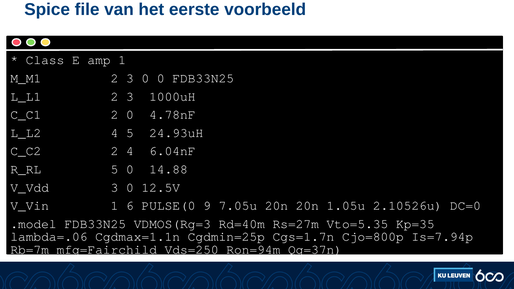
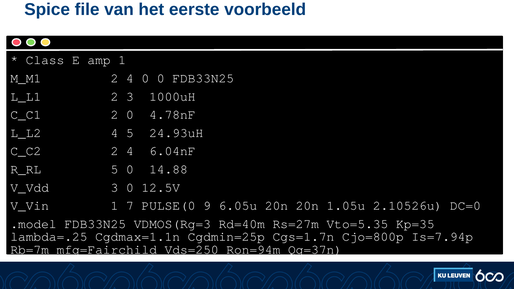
M_M1 2 3: 3 -> 4 (130, 78)
6: 6 -> 7 (130, 206)
7.05u: 7.05u -> 6.05u (238, 206)
lambda=.06: lambda=.06 -> lambda=.25 (49, 237)
